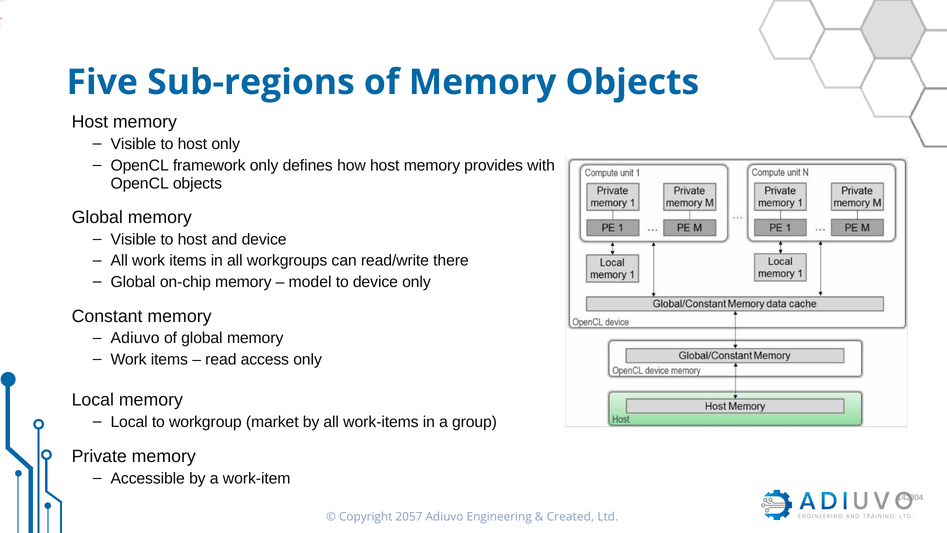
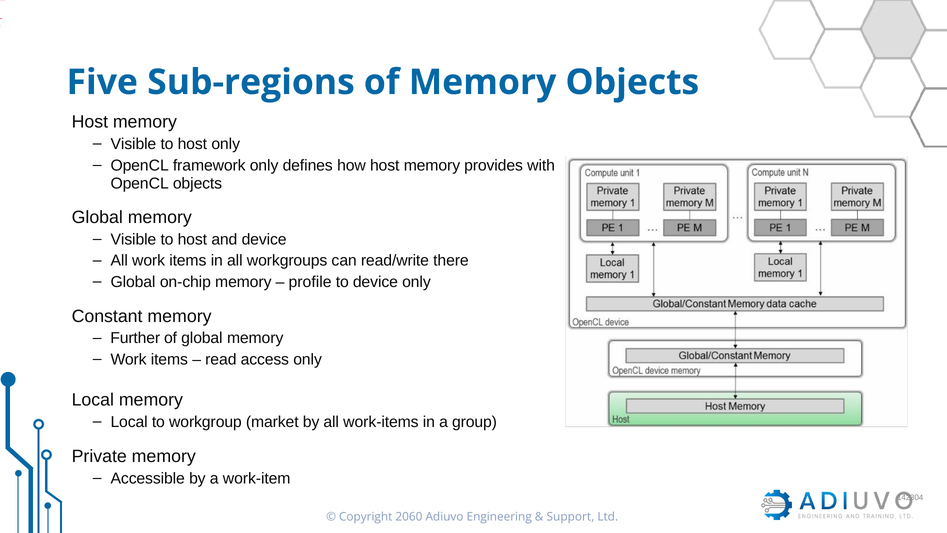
model: model -> profile (310, 282)
Adiuvo: Adiuvo -> Further (135, 338)
2057: 2057 -> 2060 (409, 517)
Created: Created -> Support (570, 517)
